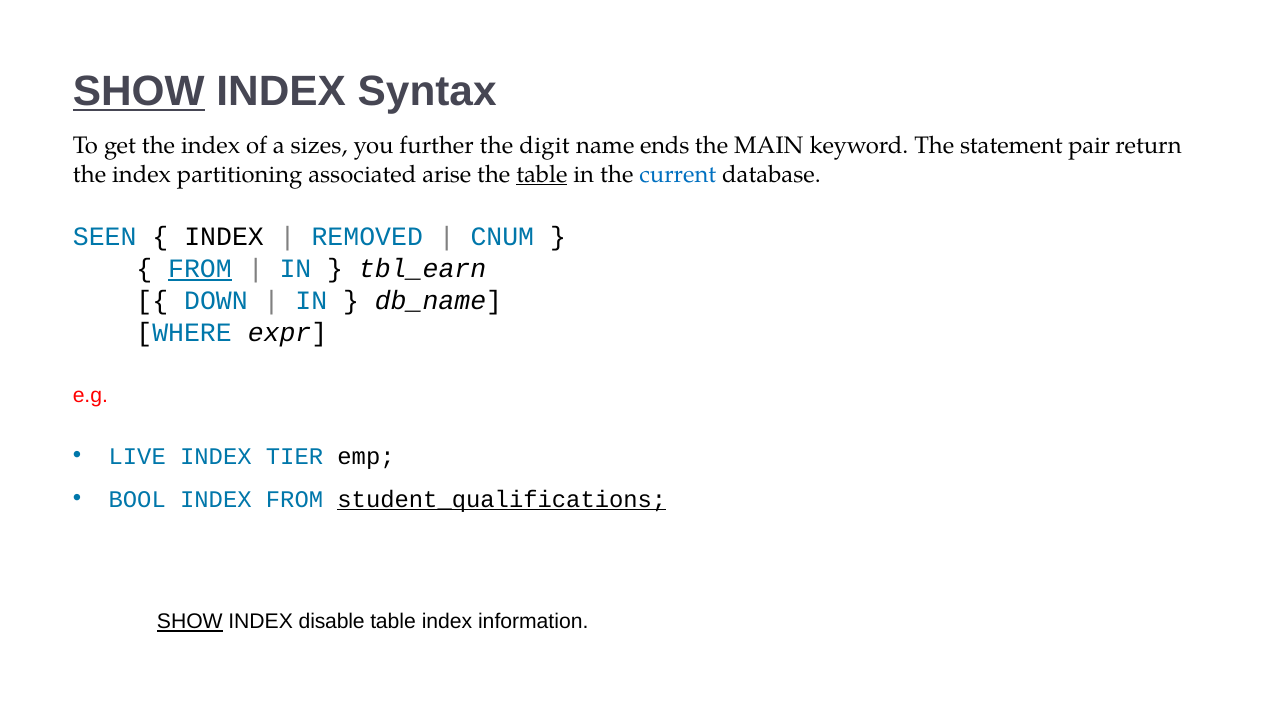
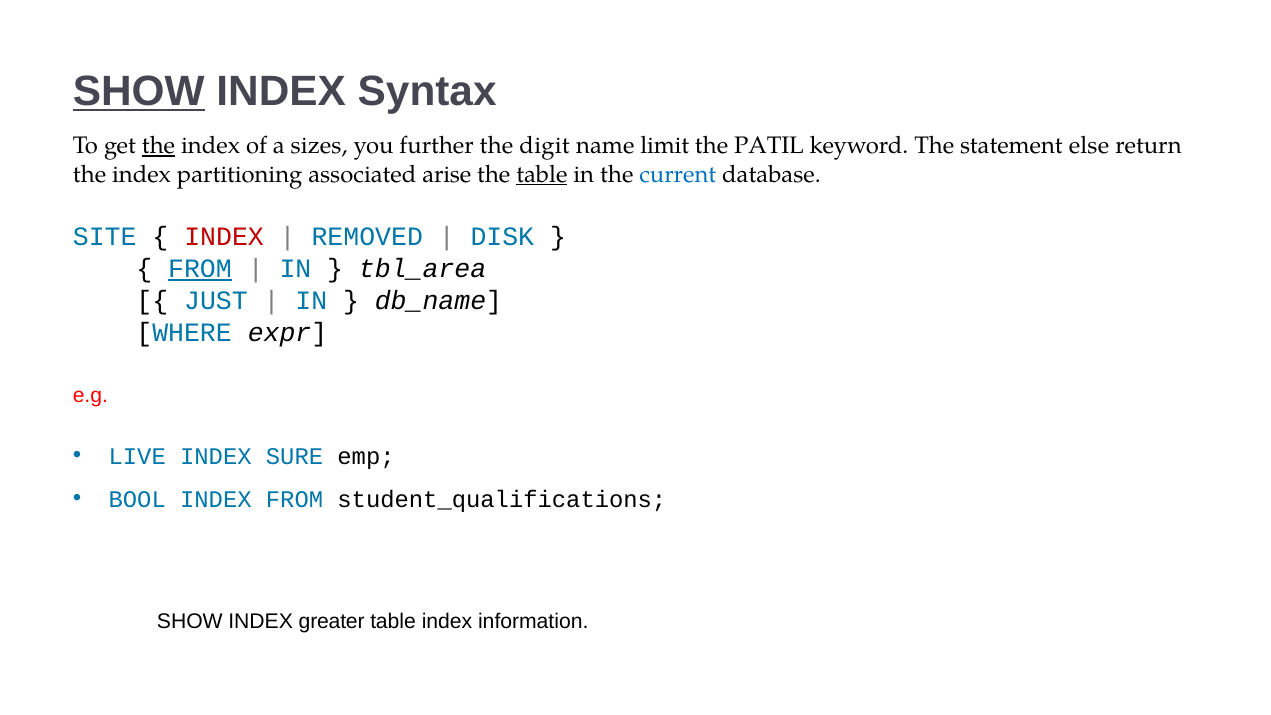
the underline: none -> present (159, 146)
ends: ends -> limit (665, 146)
MAIN: MAIN -> PATIL (769, 146)
pair: pair -> else (1089, 146)
SEEN: SEEN -> SITE (105, 237)
INDEX colour: black -> red (224, 237)
CNUM: CNUM -> DISK (502, 237)
tbl_earn: tbl_earn -> tbl_area (423, 269)
DOWN: DOWN -> JUST (216, 301)
TIER: TIER -> SURE (295, 456)
student_qualifications underline: present -> none (502, 499)
SHOW underline: present -> none (190, 622)
disable: disable -> greater (332, 622)
